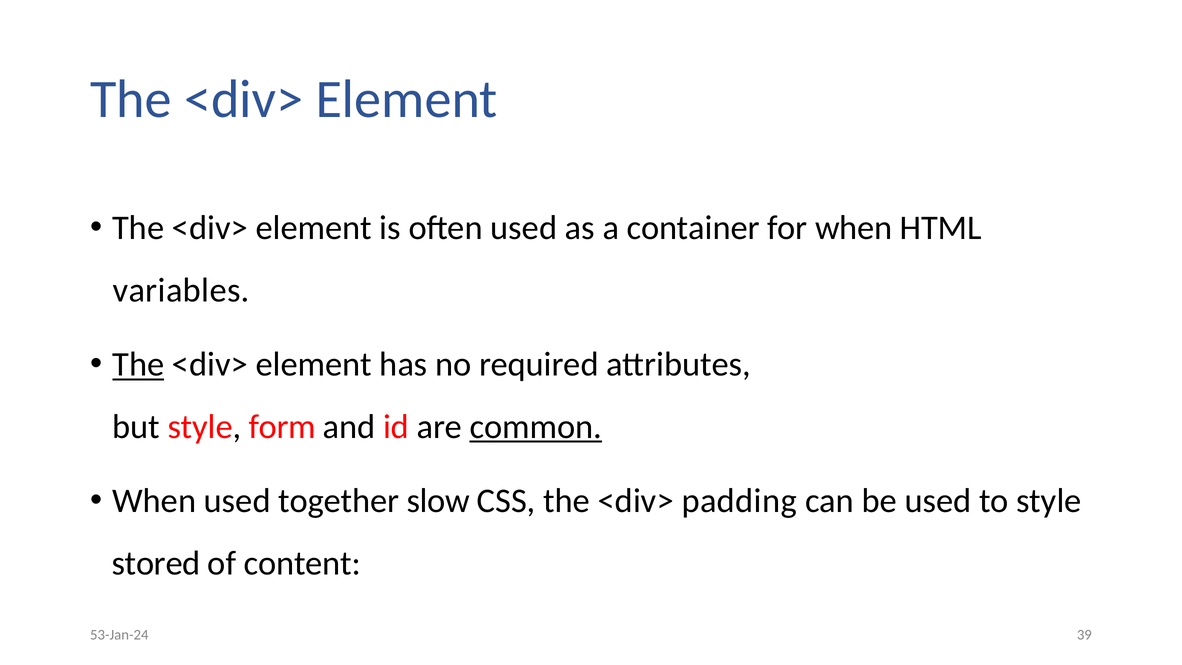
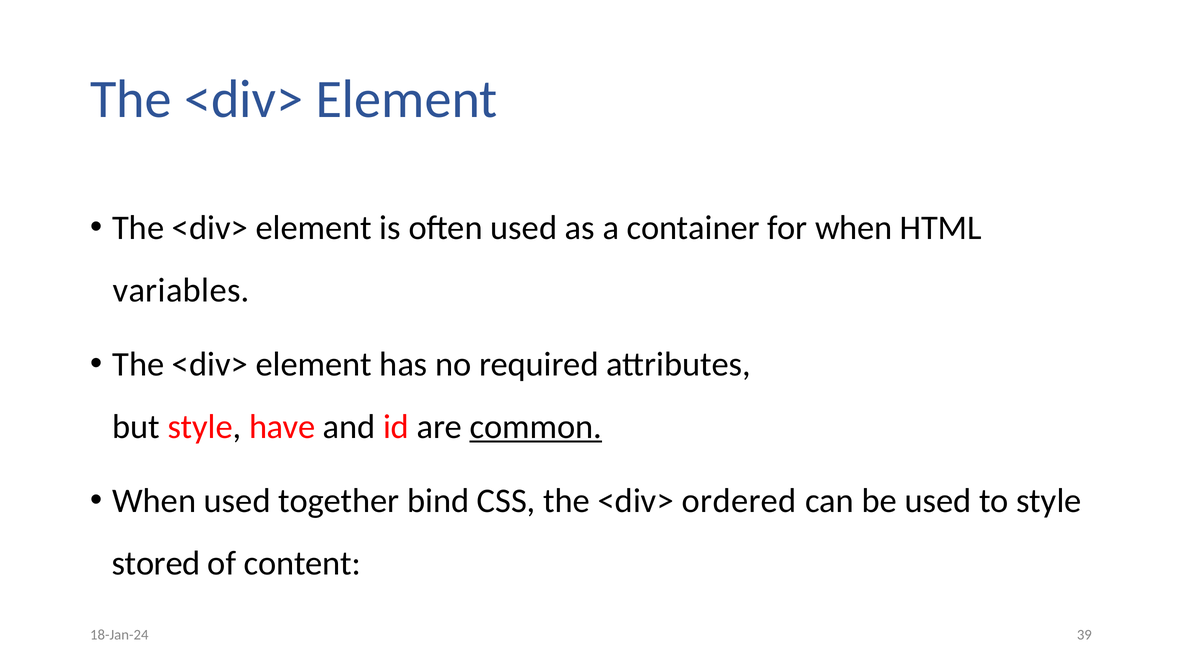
The underline: present -> none (138, 365)
form: form -> have (282, 427)
slow: slow -> bind (438, 501)
padding: padding -> ordered (739, 501)
53-Jan-24: 53-Jan-24 -> 18-Jan-24 (119, 635)
